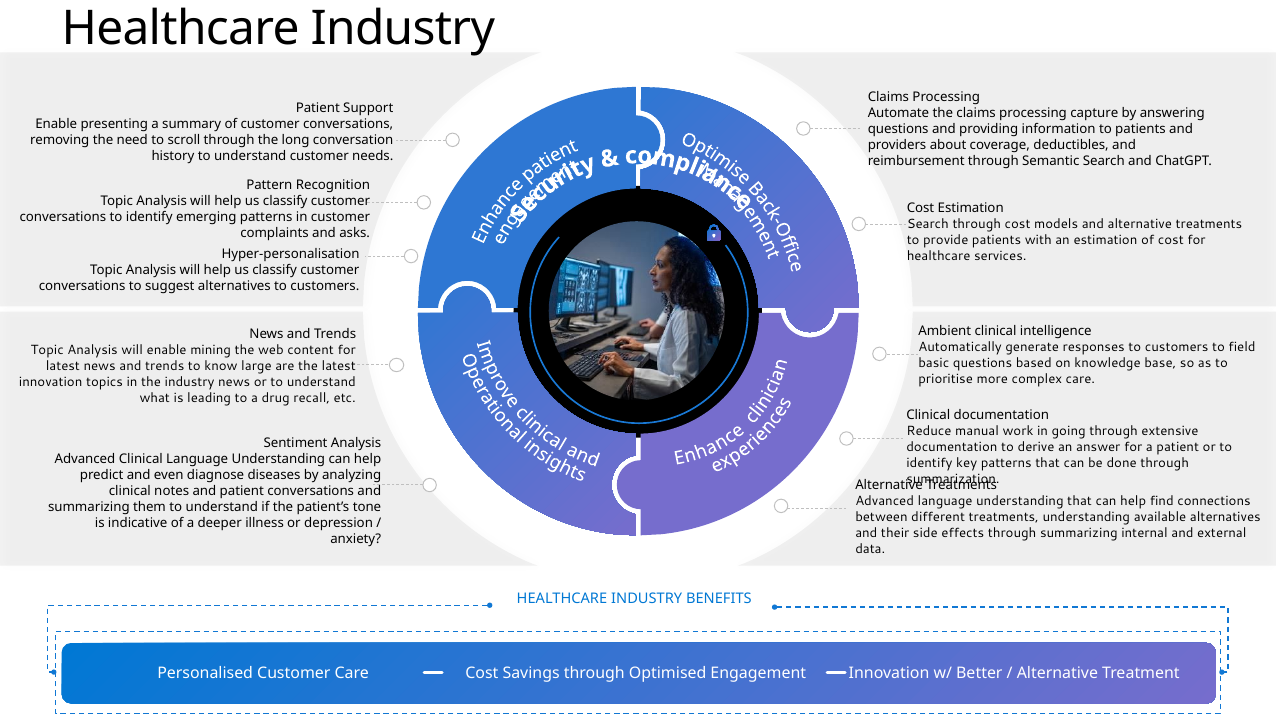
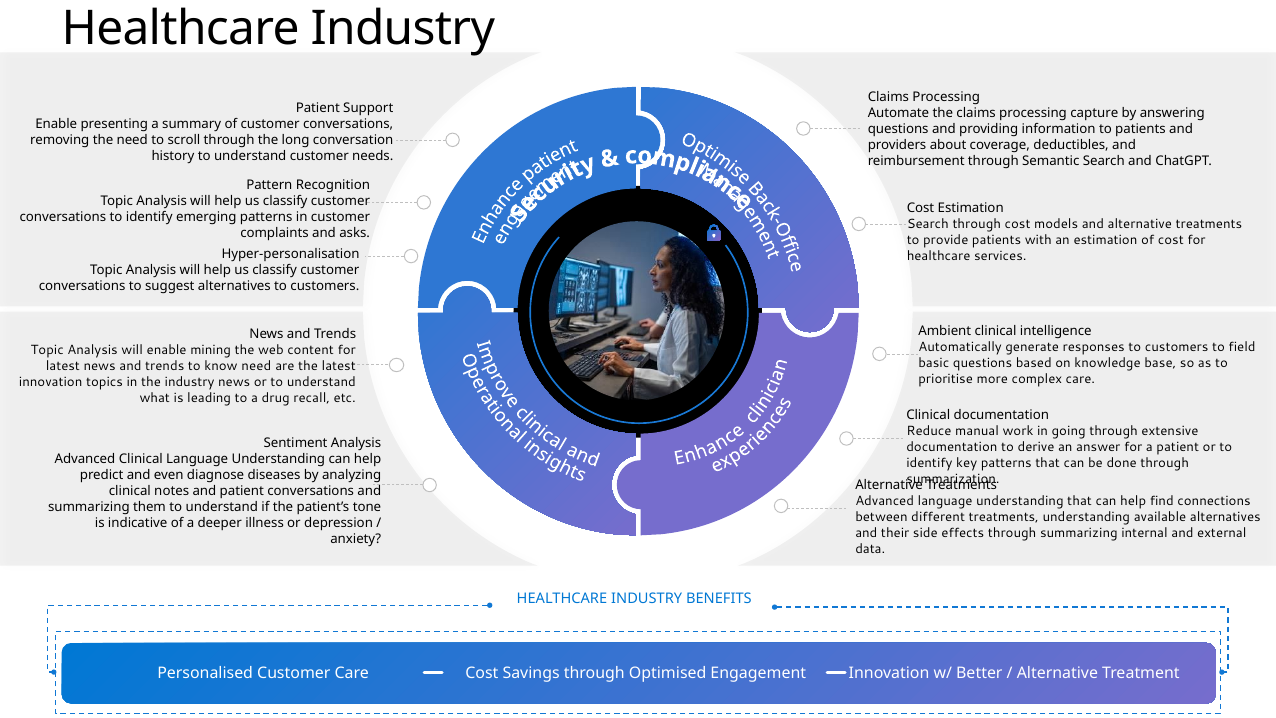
know large: large -> need (256, 366)
